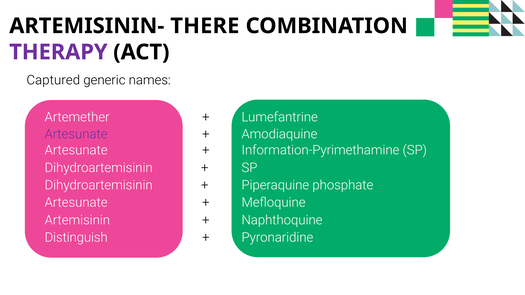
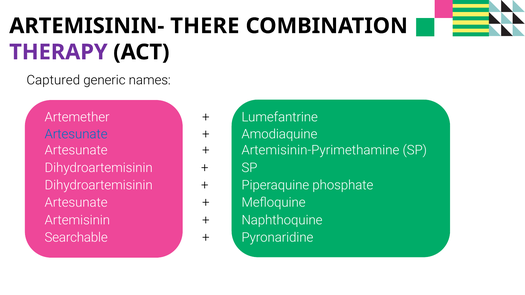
Artesunate colour: purple -> blue (76, 134)
Information-Pyrimethamine: Information-Pyrimethamine -> Artemisinin-Pyrimethamine (320, 150)
Distinguish: Distinguish -> Searchable (76, 238)
